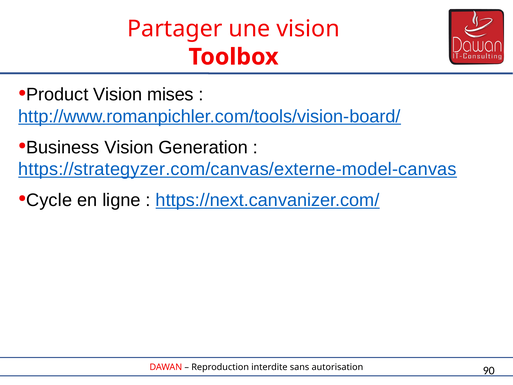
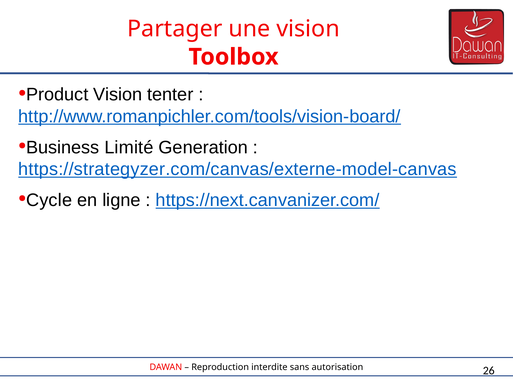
mises: mises -> tenter (170, 95)
Business Vision: Vision -> Limité (129, 147)
90: 90 -> 26 (489, 371)
